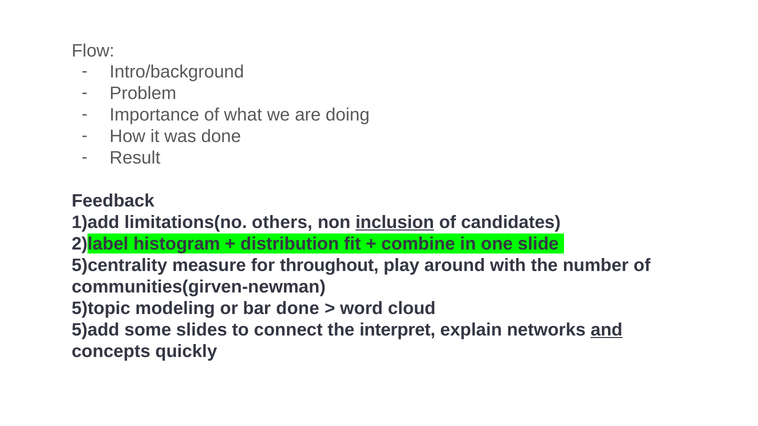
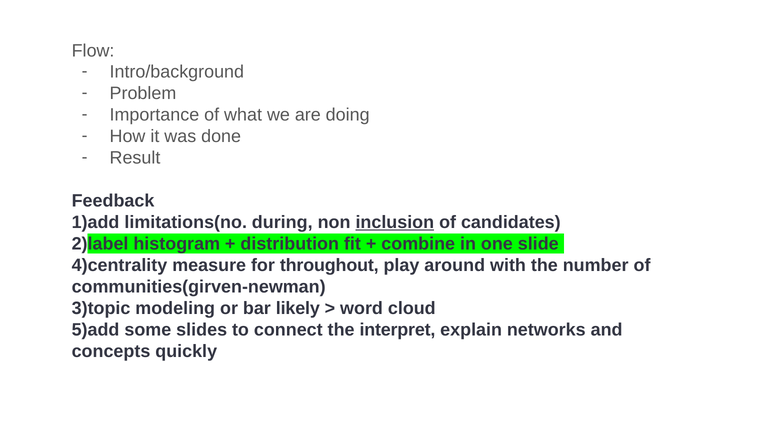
others: others -> during (282, 223)
5)centrality: 5)centrality -> 4)centrality (119, 266)
5)topic: 5)topic -> 3)topic (101, 308)
bar done: done -> likely (298, 308)
and underline: present -> none (607, 330)
